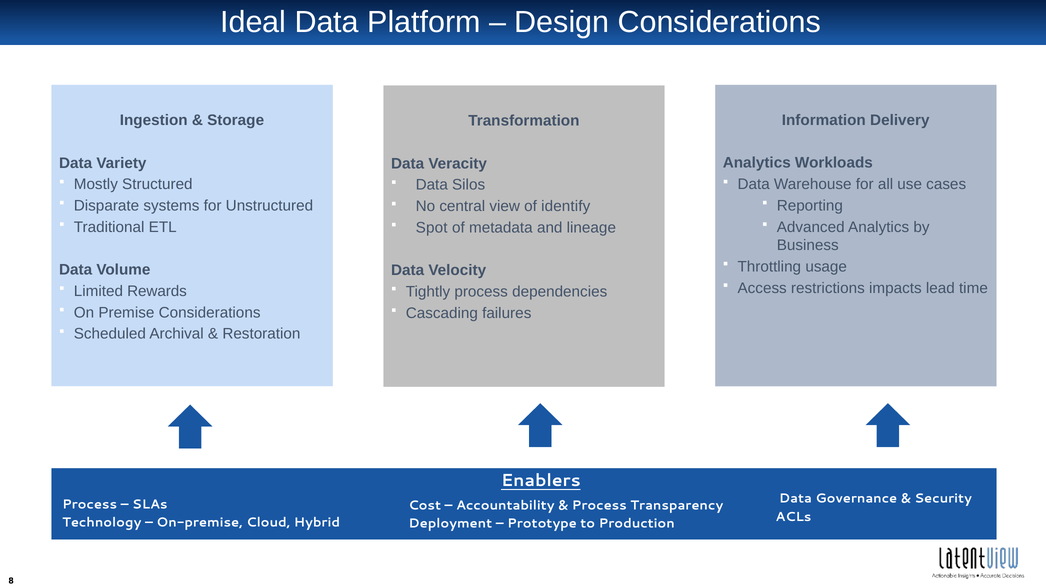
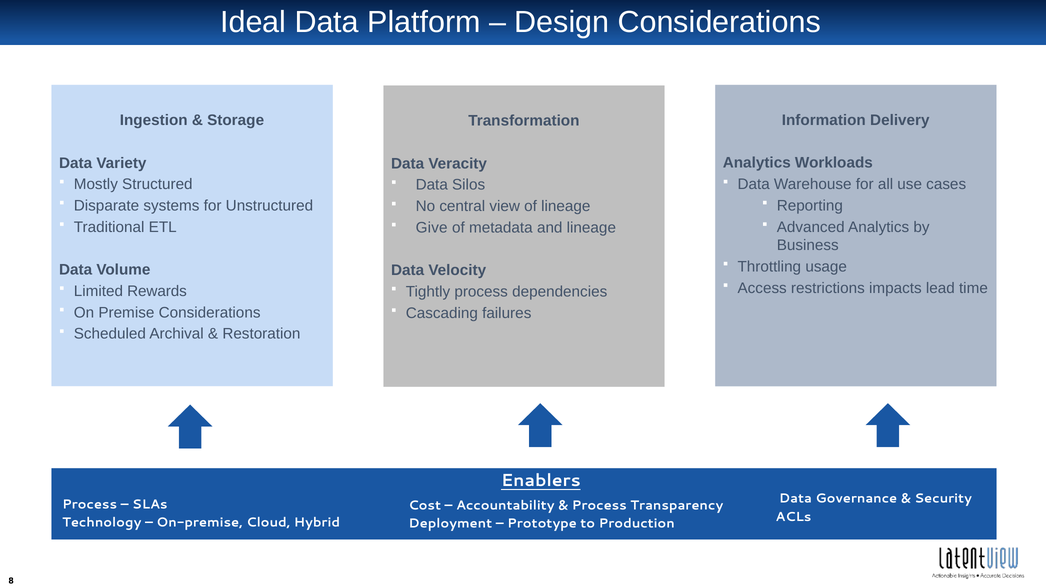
of identify: identify -> lineage (566, 206)
Spot: Spot -> Give (432, 228)
